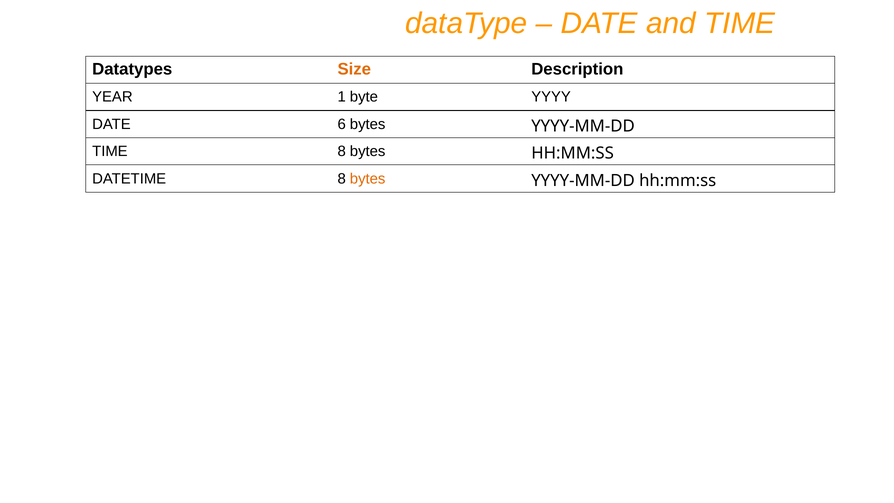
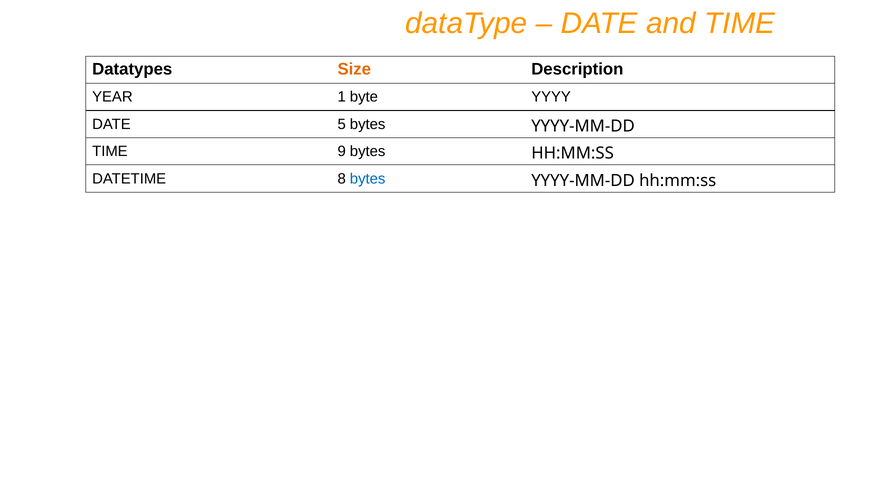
6: 6 -> 5 (342, 124)
TIME 8: 8 -> 9 (342, 151)
bytes colour: orange -> blue (368, 179)
